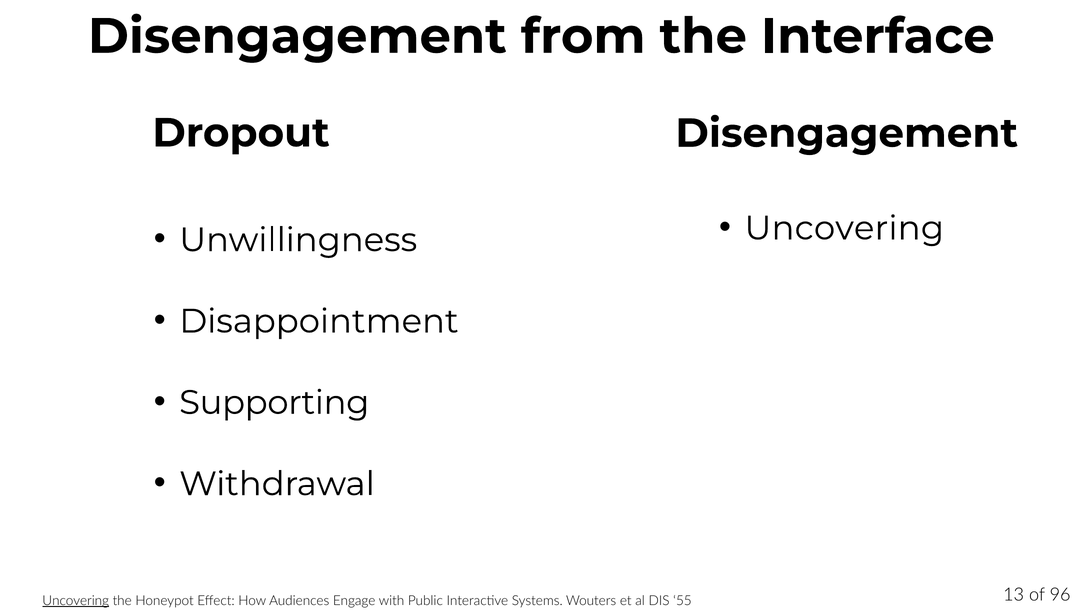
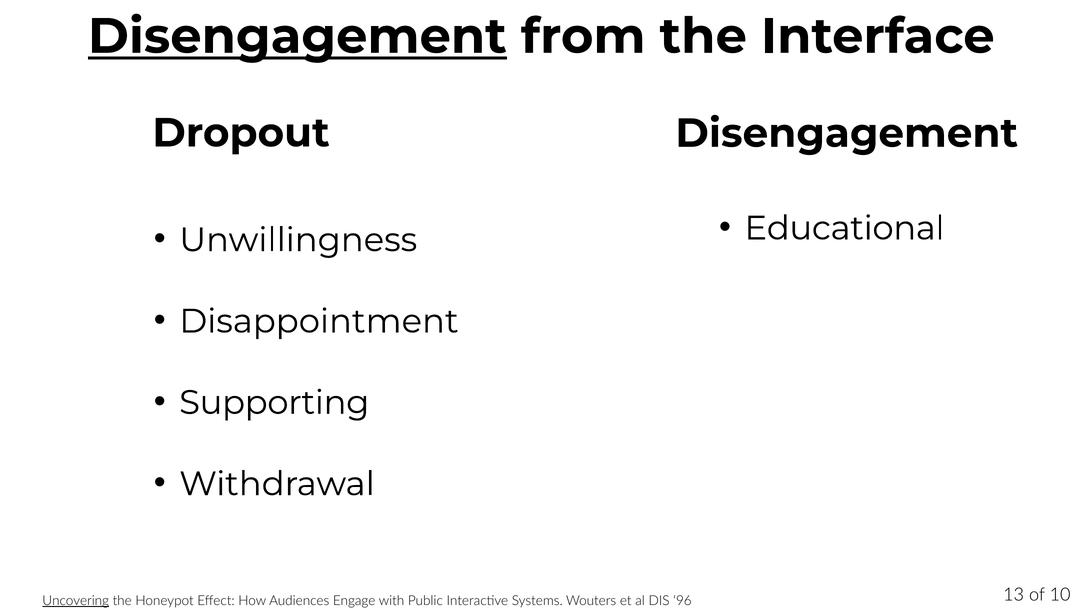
Disengagement underline: none -> present (297, 36)
Uncovering: Uncovering -> Educational (845, 228)
96: 96 -> 10 (1060, 594)
55: 55 -> 96 (682, 600)
